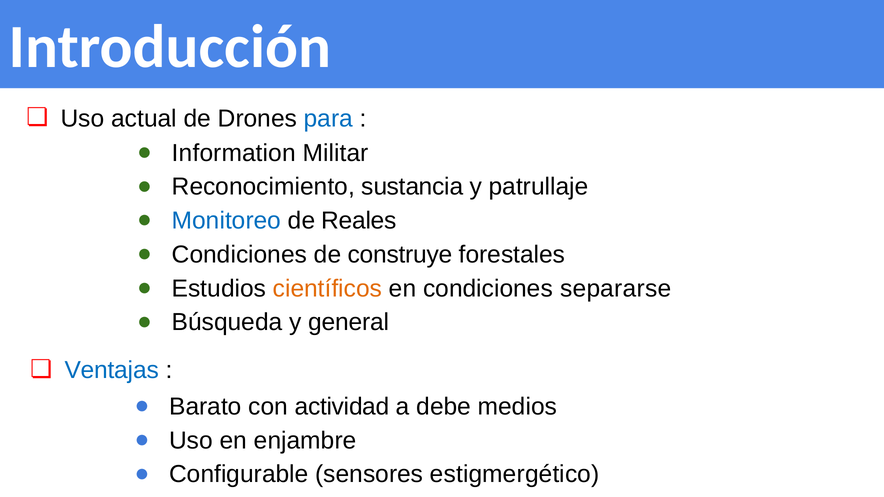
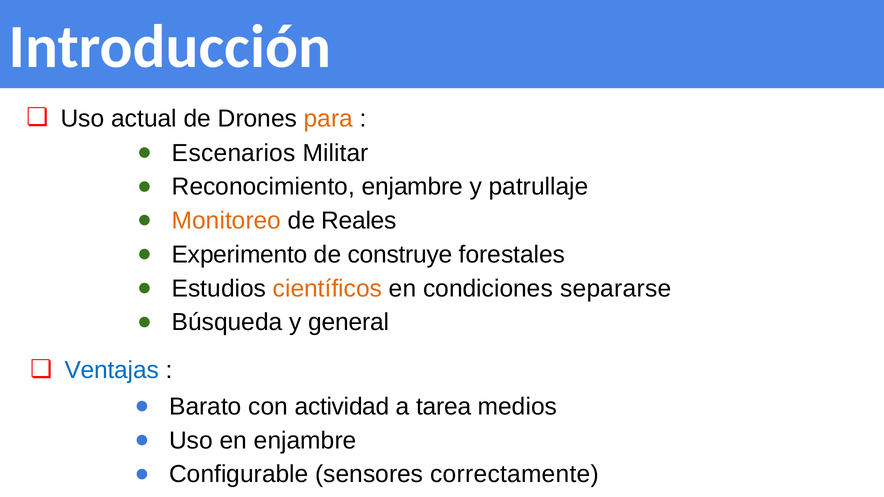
para colour: blue -> orange (328, 119)
Information: Information -> Escenarios (234, 153)
Reconocimiento sustancia: sustancia -> enjambre (412, 187)
Monitoreo colour: blue -> orange (226, 221)
Condiciones: Condiciones -> Experimento (240, 255)
debe: debe -> tarea (444, 407)
estigmergético: estigmergético -> correctamente (515, 475)
